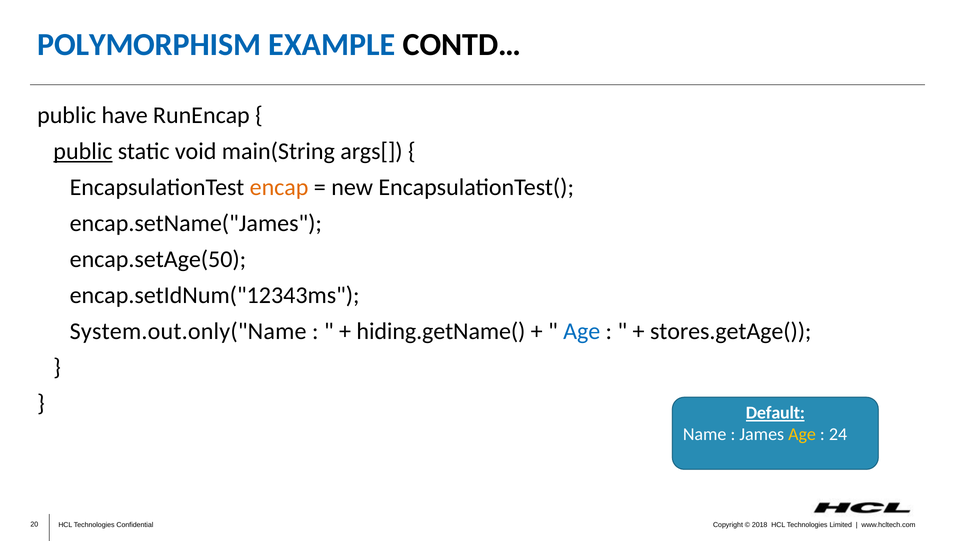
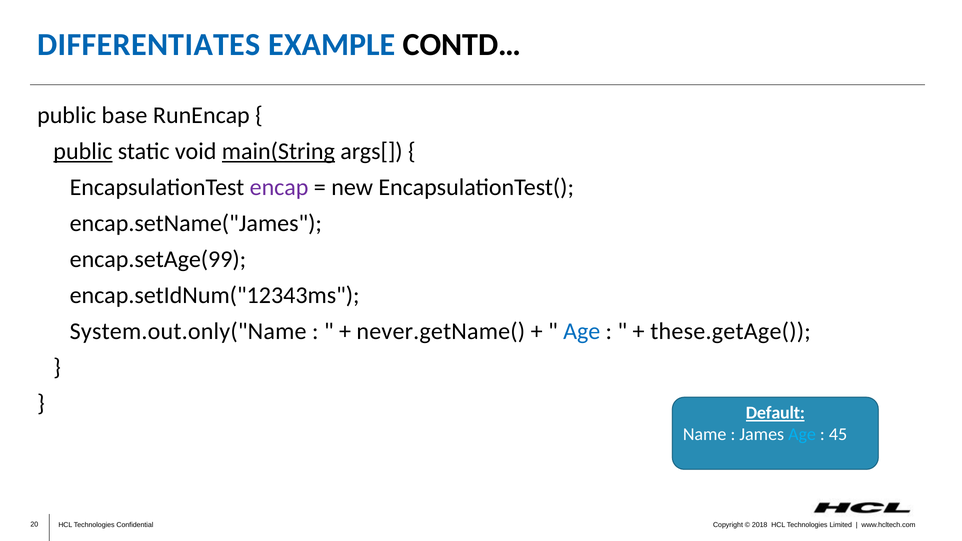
POLYMORPHISM: POLYMORPHISM -> DIFFERENTIATES (149, 44)
have: have -> base (124, 116)
main(String underline: none -> present (278, 152)
encap colour: orange -> purple (279, 188)
encap.setAge(50: encap.setAge(50 -> encap.setAge(99 (158, 259)
hiding.getName(: hiding.getName( -> never.getName( (441, 331)
stores.getAge(: stores.getAge( -> these.getAge( (731, 331)
Age colour: yellow -> light blue (802, 435)
24: 24 -> 45 (838, 435)
